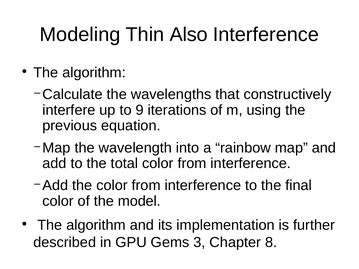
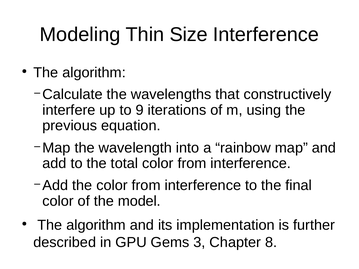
Also: Also -> Size (189, 35)
